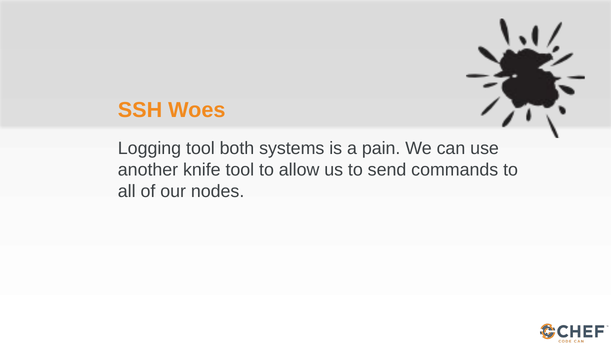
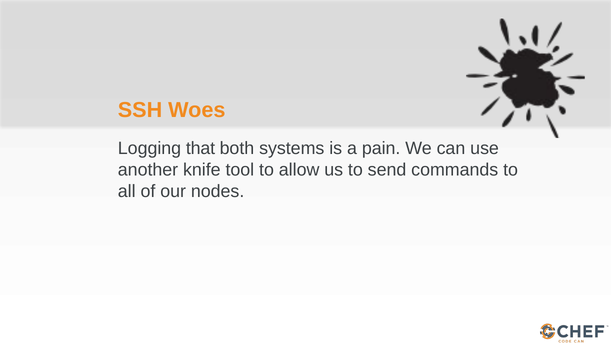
Logging tool: tool -> that (201, 148)
